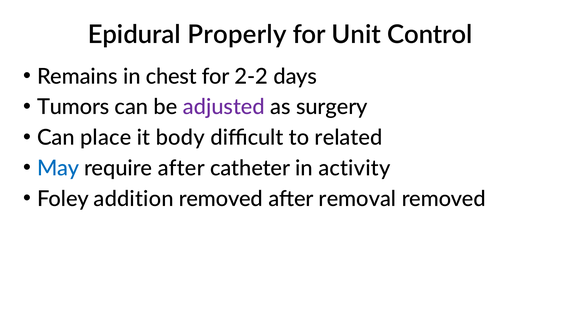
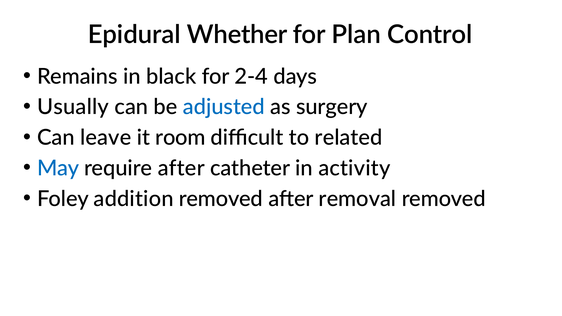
Properly: Properly -> Whether (237, 35)
Unit: Unit -> Plan (356, 35)
chest: chest -> black (171, 76)
2-2: 2-2 -> 2-4 (251, 76)
Tumors: Tumors -> Usually (73, 107)
adjusted colour: purple -> blue (224, 107)
place: place -> leave (106, 138)
body: body -> room (180, 138)
